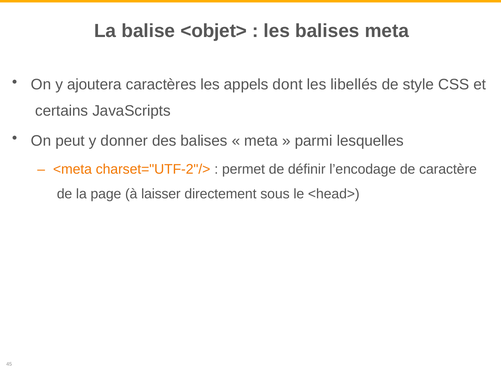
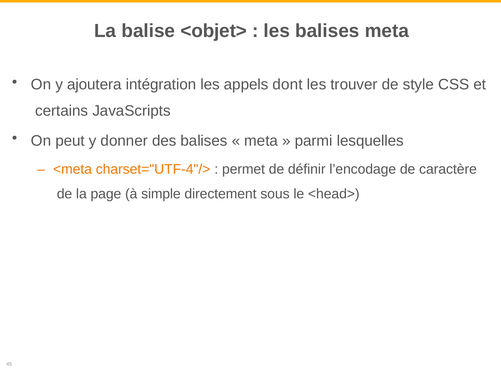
caractères: caractères -> intégration (161, 85)
libellés: libellés -> trouver (354, 85)
charset="UTF-2"/>: charset="UTF-2"/> -> charset="UTF-4"/> (153, 169)
laisser: laisser -> simple (161, 194)
